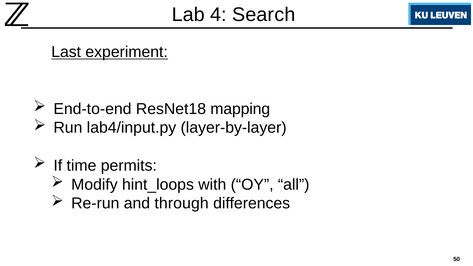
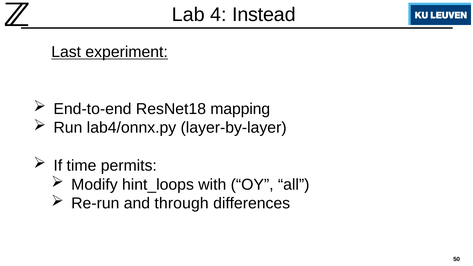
Search: Search -> Instead (264, 15)
lab4/input.py: lab4/input.py -> lab4/onnx.py (131, 128)
